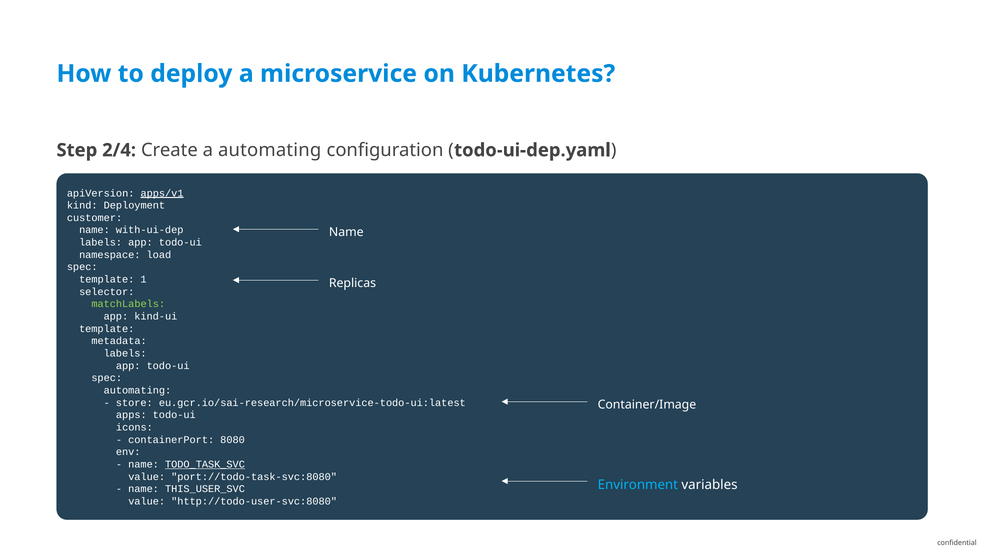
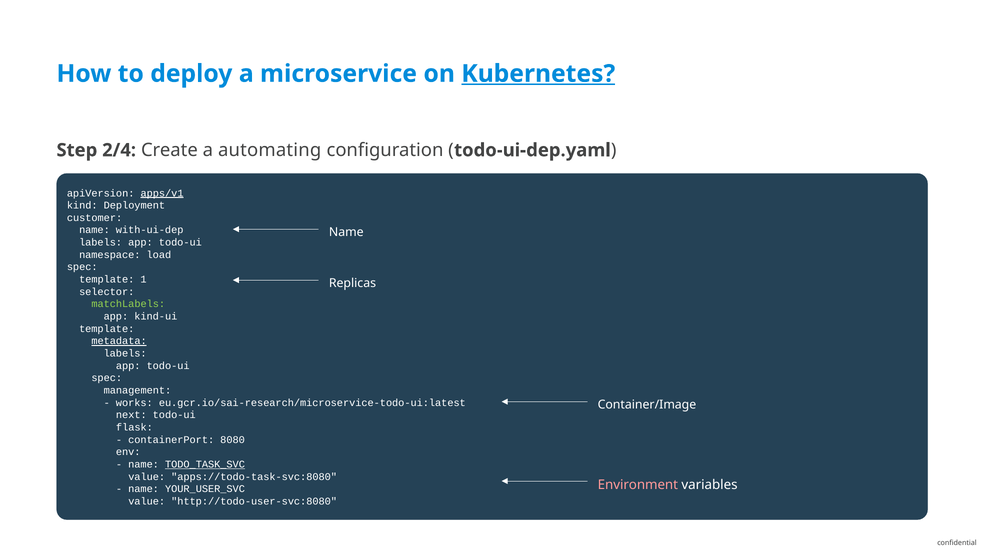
Kubernetes underline: none -> present (538, 74)
metadata underline: none -> present (119, 341)
automating: automating -> management (137, 391)
store: store -> works (134, 403)
apps: apps -> next (131, 416)
icons: icons -> flask (134, 428)
port://todo-task-svc:8080: port://todo-task-svc:8080 -> apps://todo-task-svc:8080 (254, 477)
Environment colour: light blue -> pink (638, 485)
THIS_USER_SVC: THIS_USER_SVC -> YOUR_USER_SVC (205, 490)
